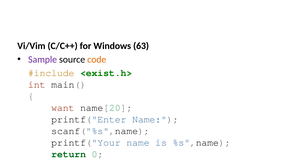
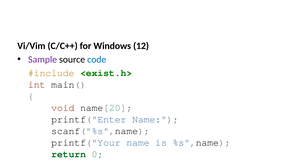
63: 63 -> 12 (141, 46)
code colour: orange -> blue (97, 59)
want: want -> void (63, 107)
